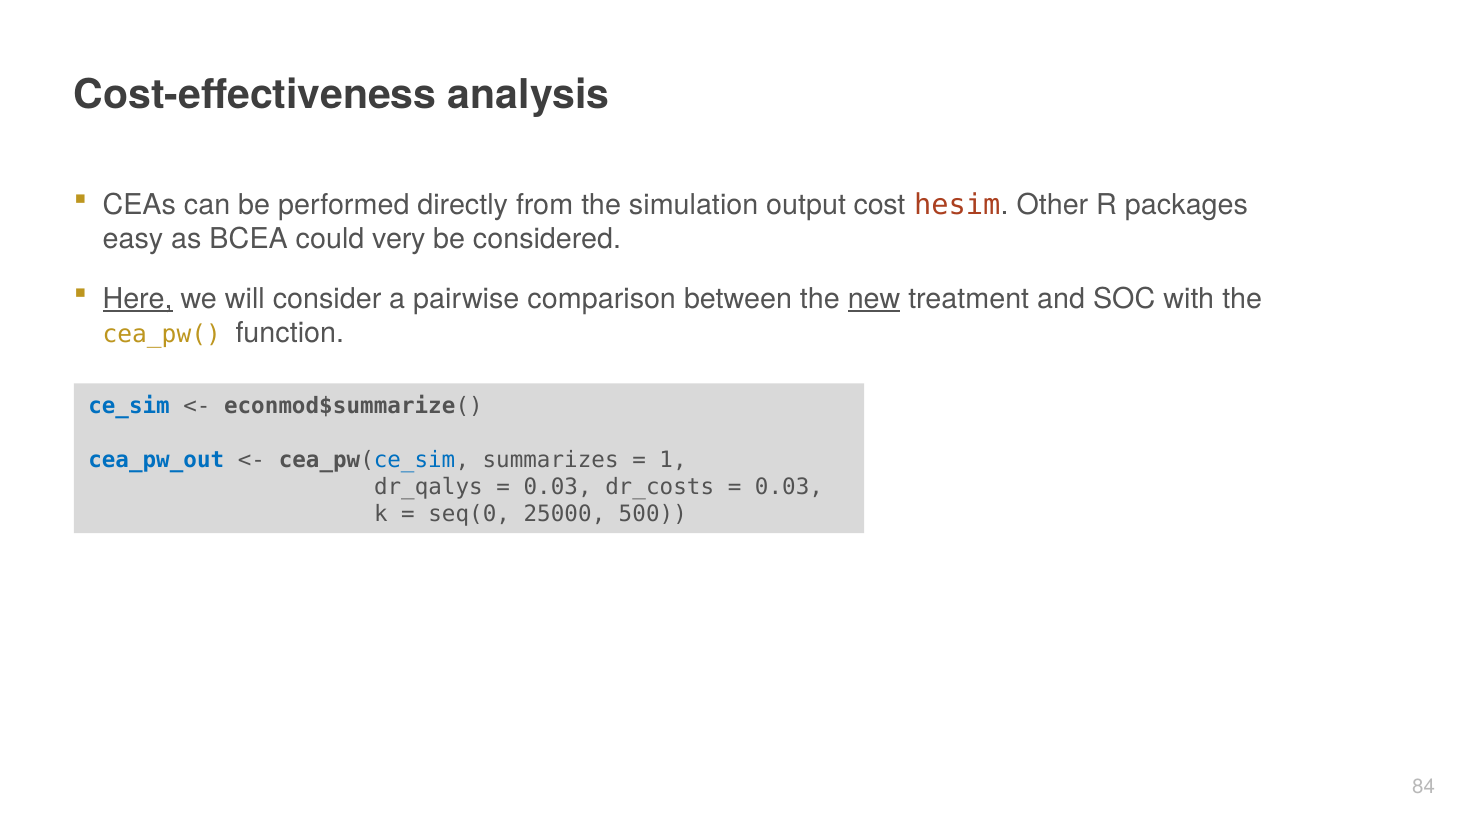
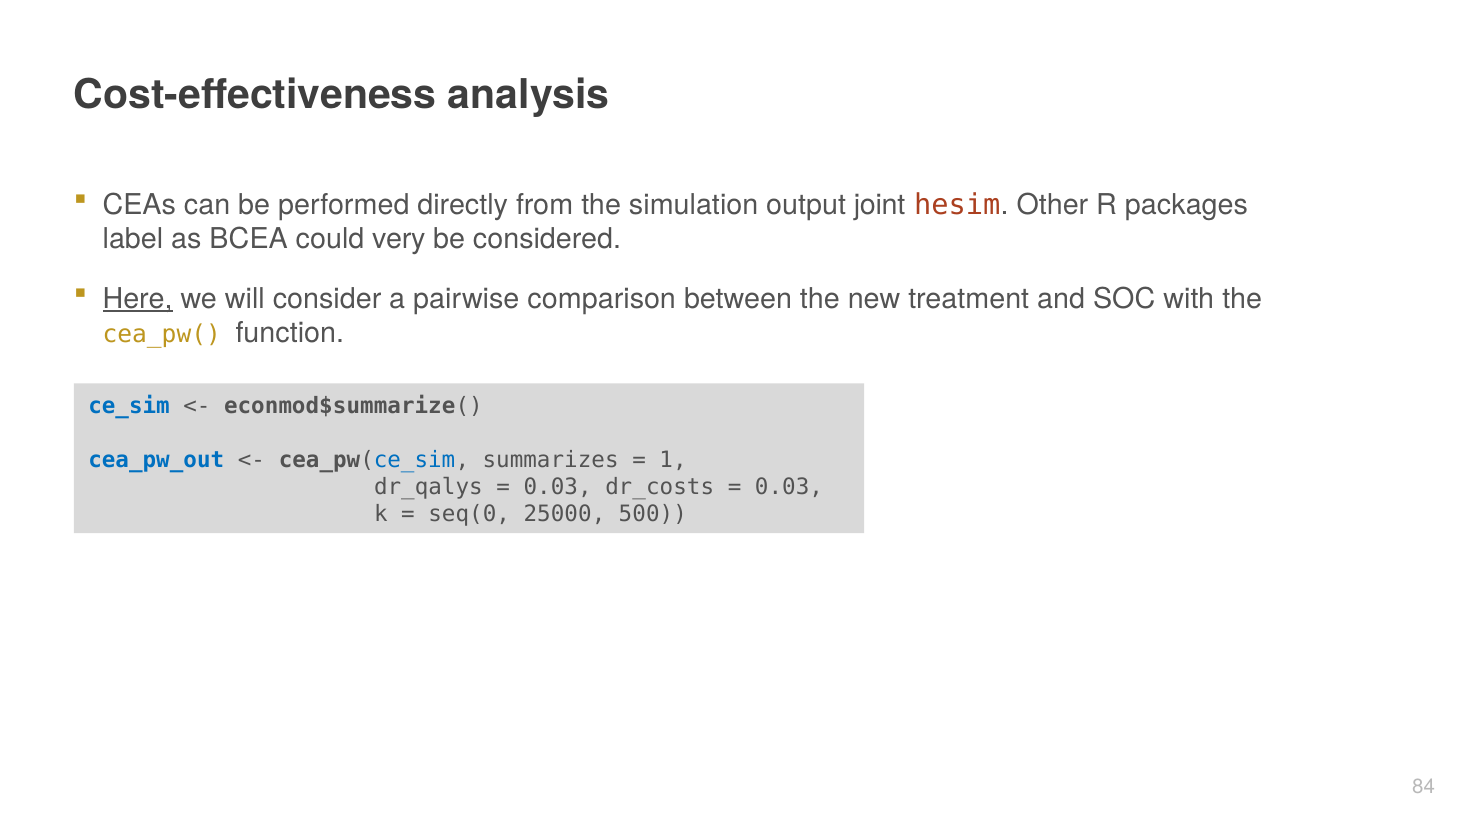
cost: cost -> joint (880, 205)
easy: easy -> label (133, 239)
new underline: present -> none (874, 298)
